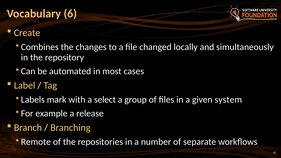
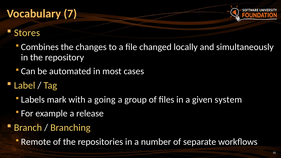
6: 6 -> 7 (70, 14)
Create: Create -> Stores (27, 33)
select: select -> going (105, 100)
